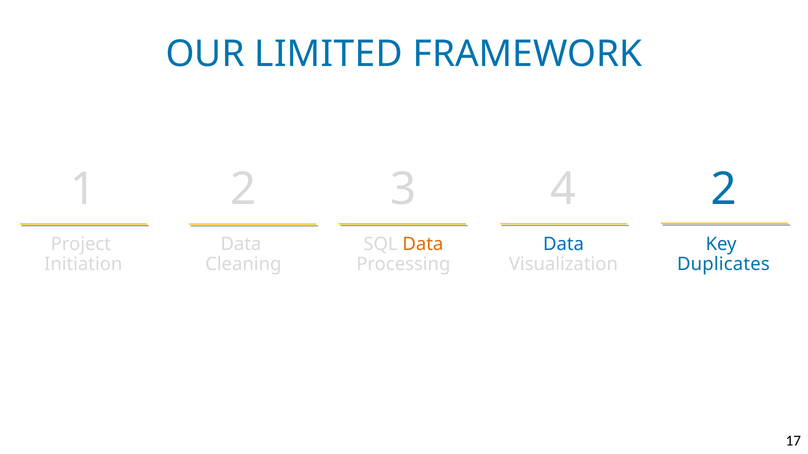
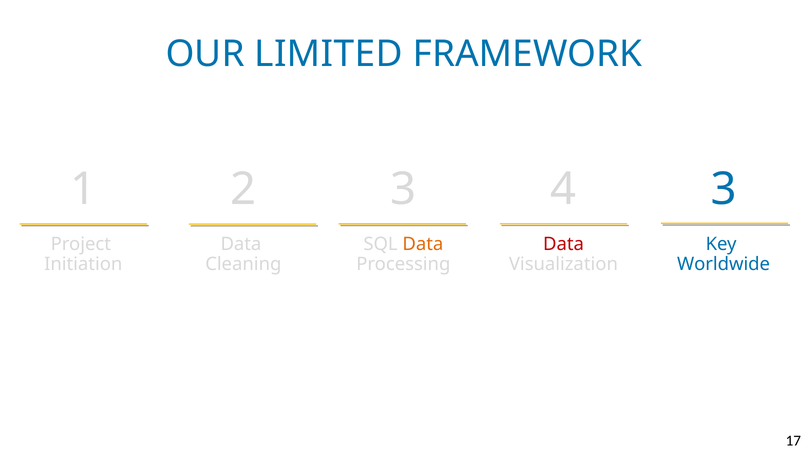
4 2: 2 -> 3 (724, 189)
Data colour: blue -> red (563, 244)
Duplicates: Duplicates -> Worldwide (724, 264)
